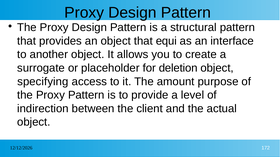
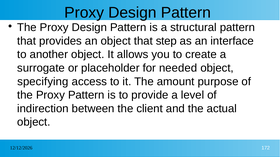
equi: equi -> step (166, 41)
deletion: deletion -> needed (178, 68)
